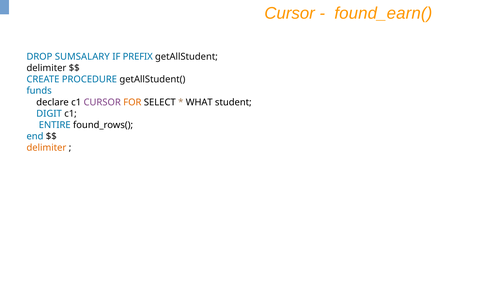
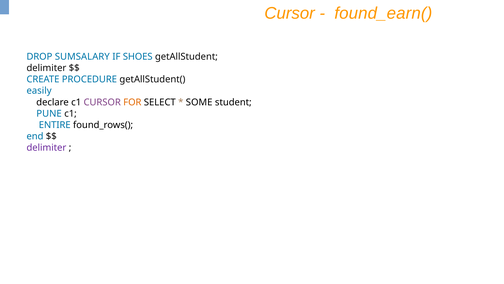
PREFIX: PREFIX -> SHOES (138, 57)
funds: funds -> easily (39, 91)
WHAT: WHAT -> SOME (199, 102)
DIGIT: DIGIT -> PUNE (49, 113)
delimiter colour: orange -> purple (46, 147)
